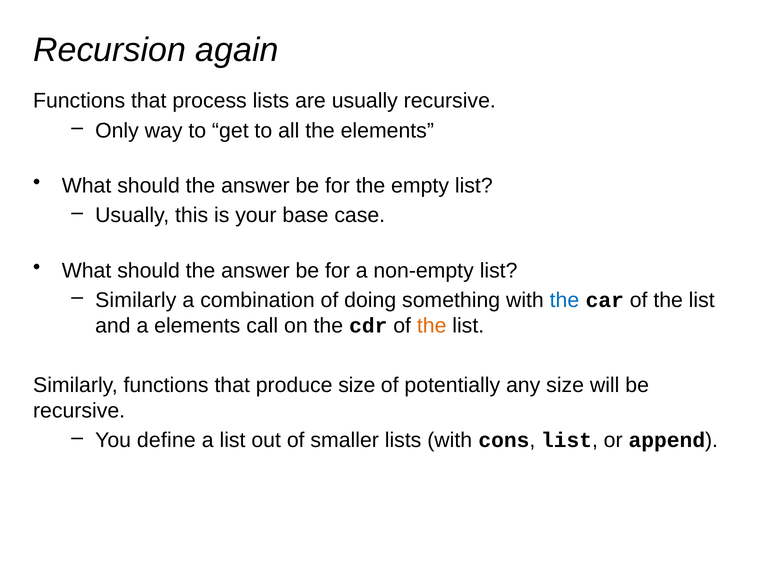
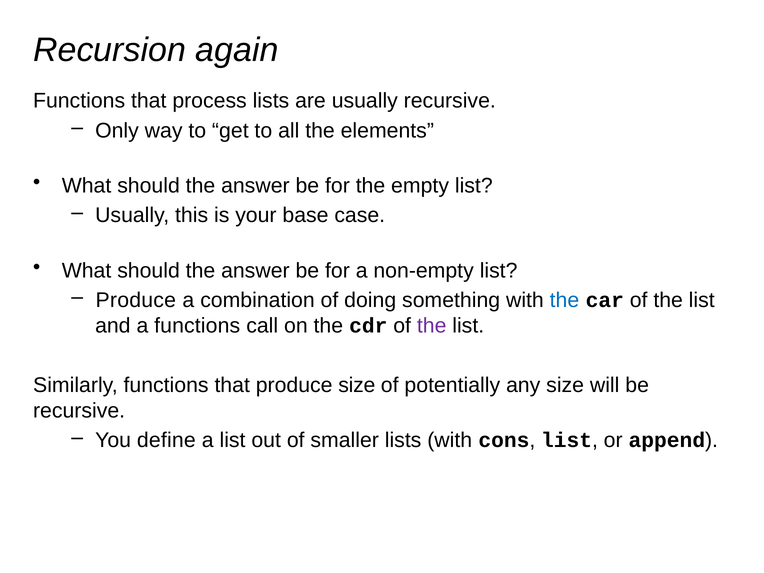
Similarly: Similarly -> Produce (136, 300)
a elements: elements -> functions (197, 326)
the colour: orange -> purple (432, 326)
